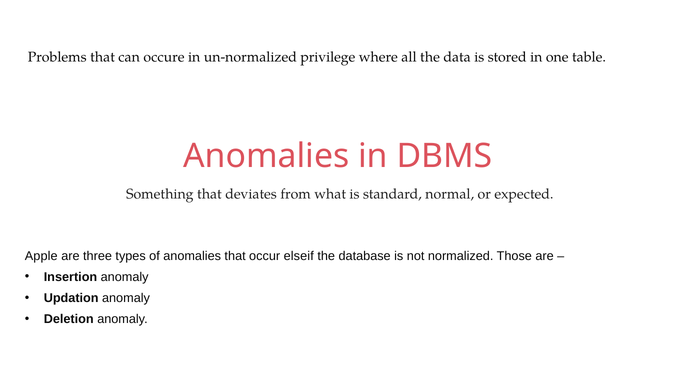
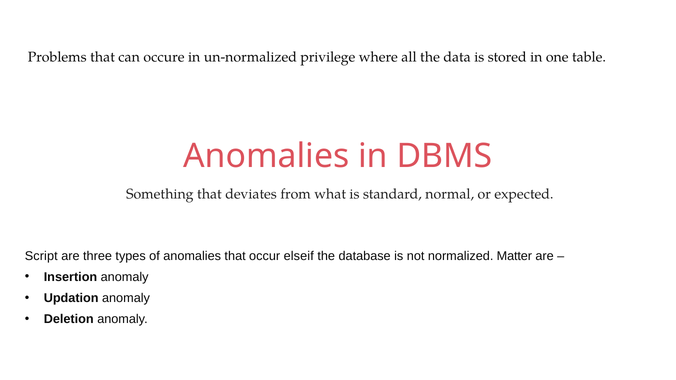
Apple: Apple -> Script (41, 256)
Those: Those -> Matter (514, 256)
